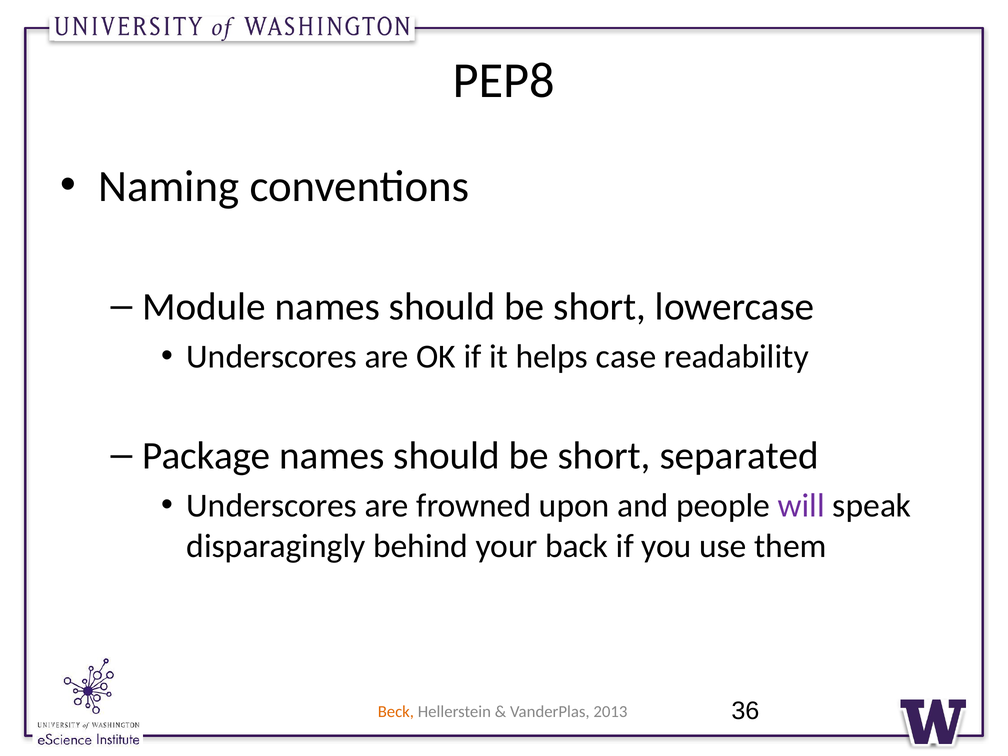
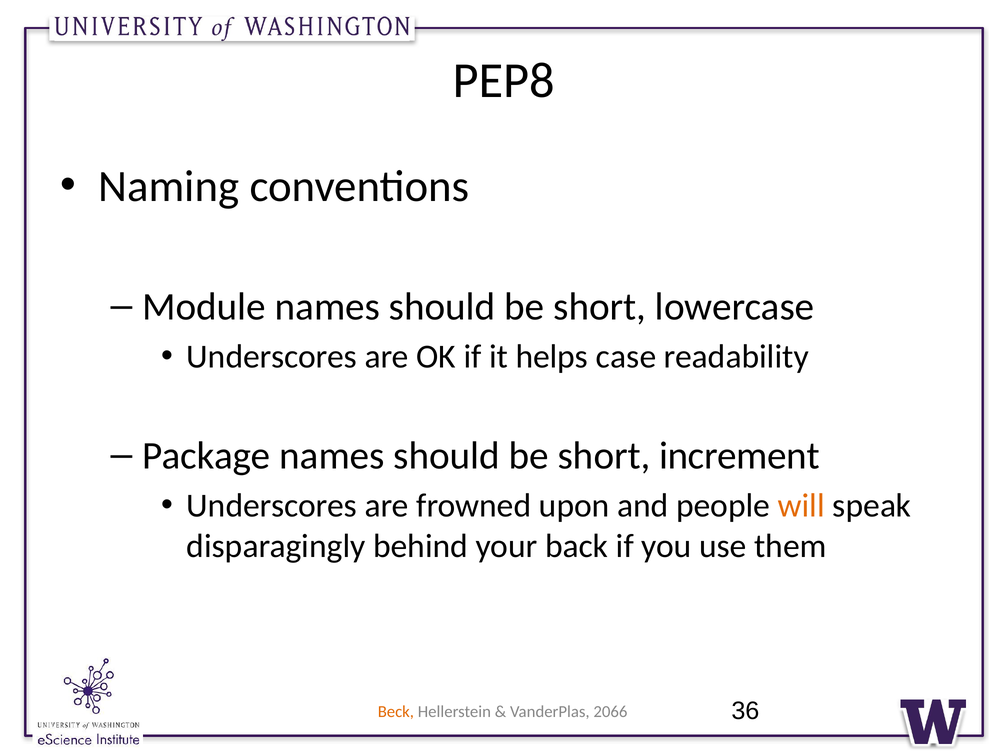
separated: separated -> increment (739, 456)
will colour: purple -> orange (801, 506)
2013: 2013 -> 2066 (610, 712)
